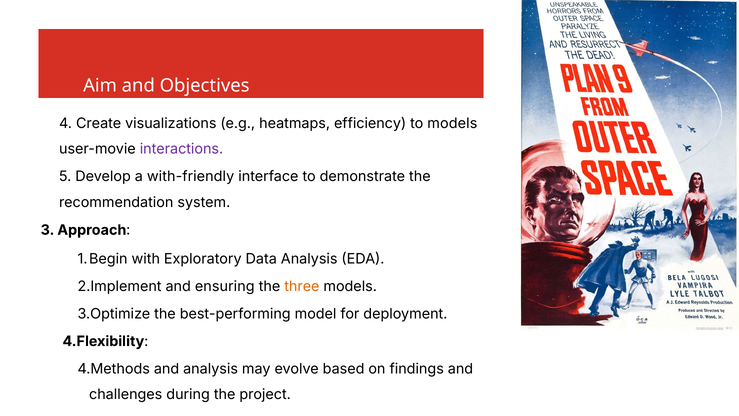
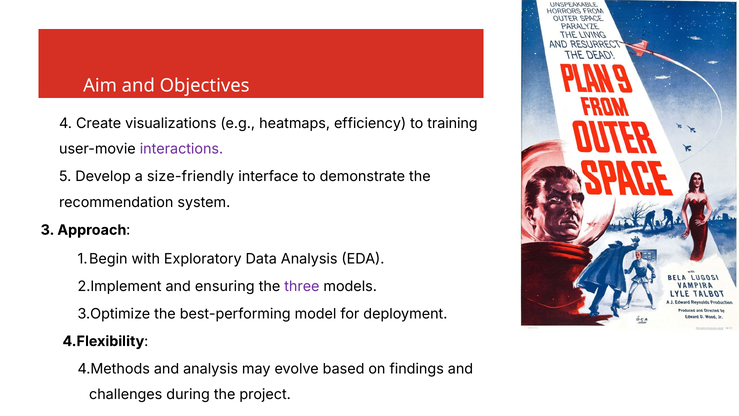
to models: models -> training (453, 123)
with-friendly: with-friendly -> size-friendly (191, 177)
three colour: orange -> purple (302, 286)
